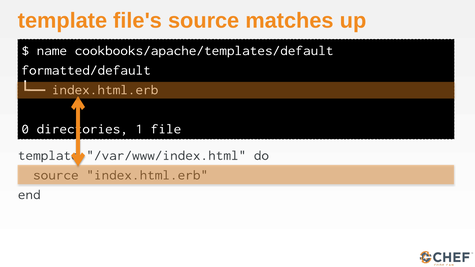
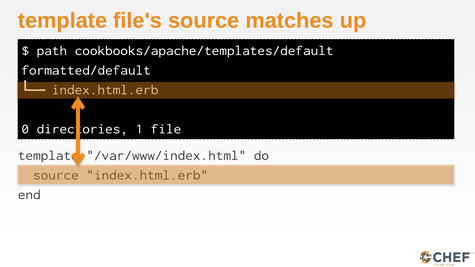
name: name -> path (52, 50)
